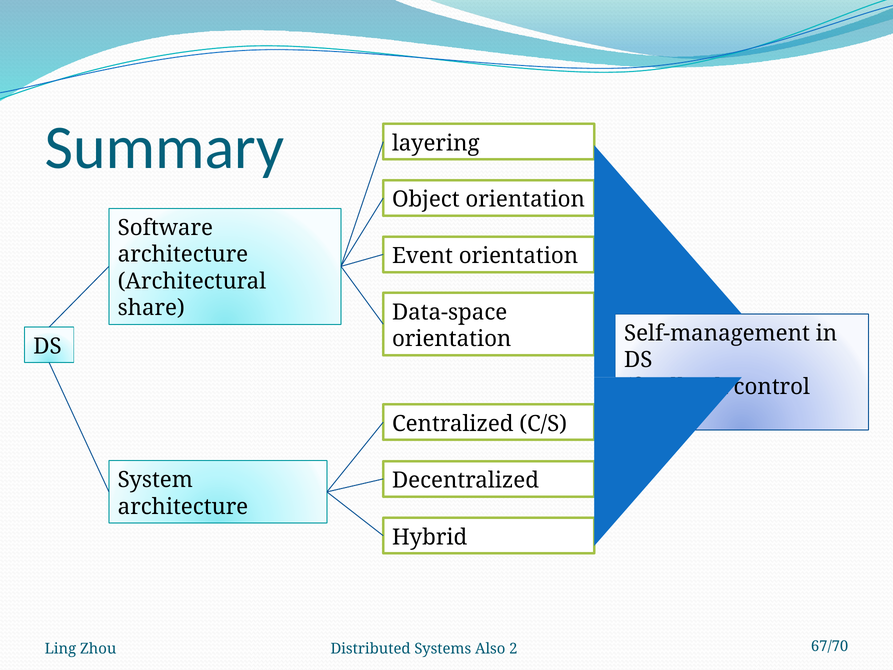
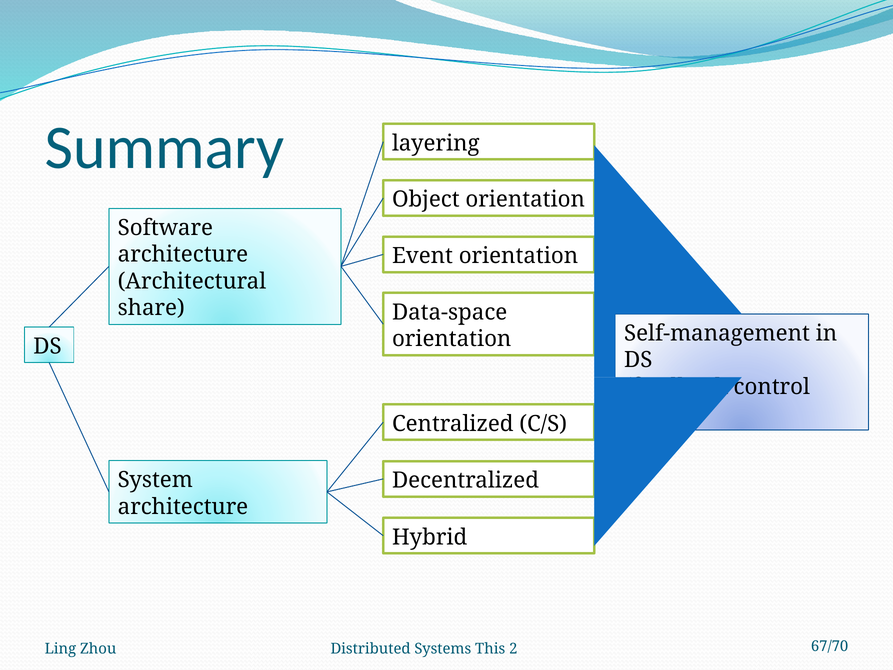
Also: Also -> This (490, 648)
